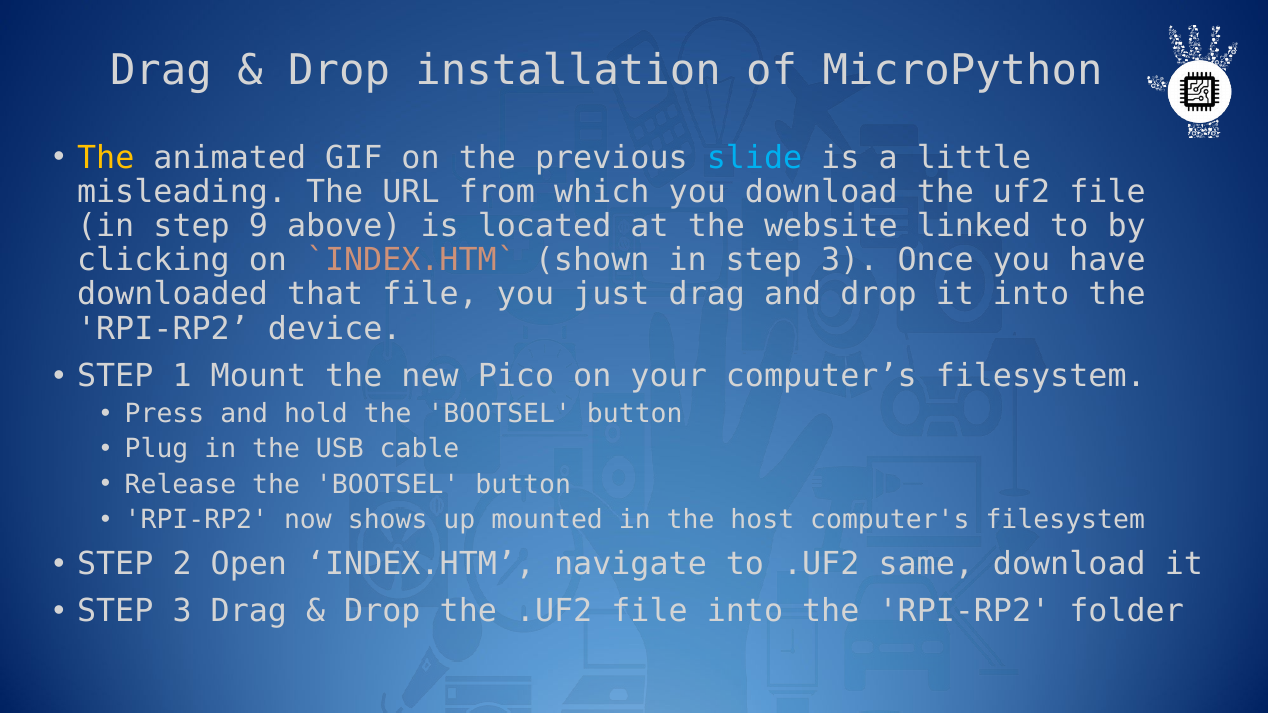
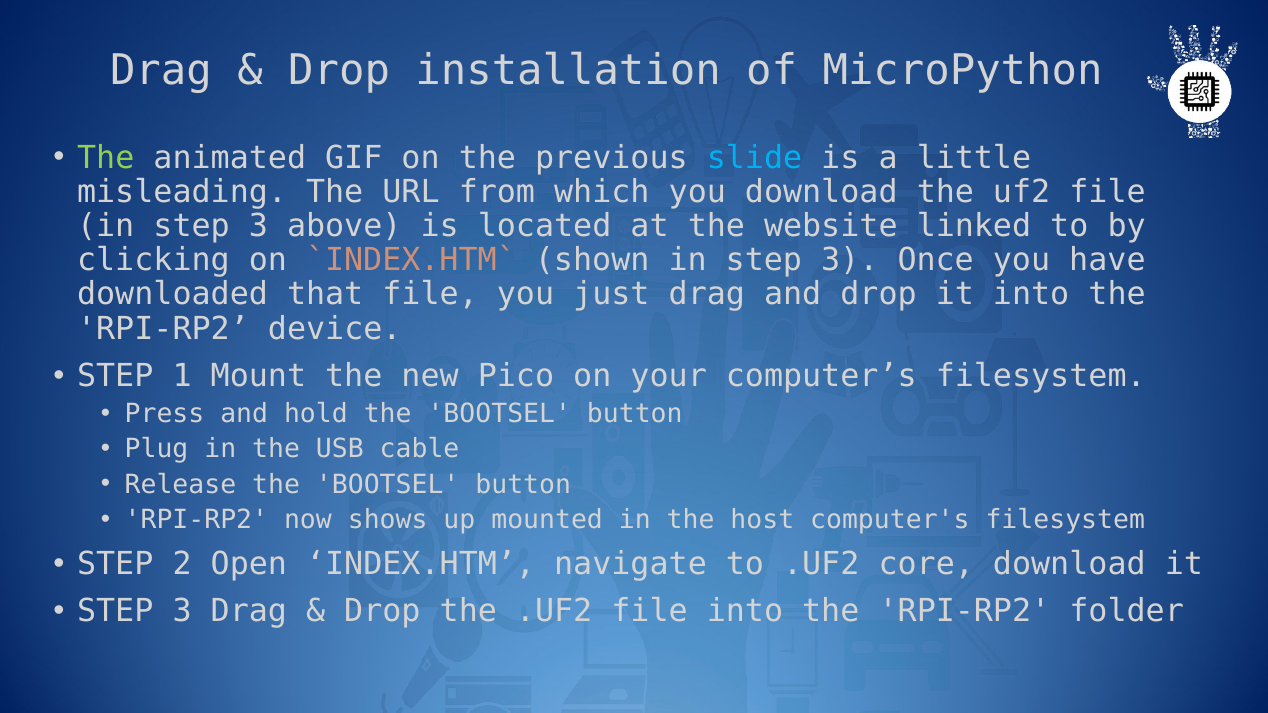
The colour: yellow -> light green (106, 158)
9: 9 -> 3 (258, 226)
same: same -> core (926, 564)
